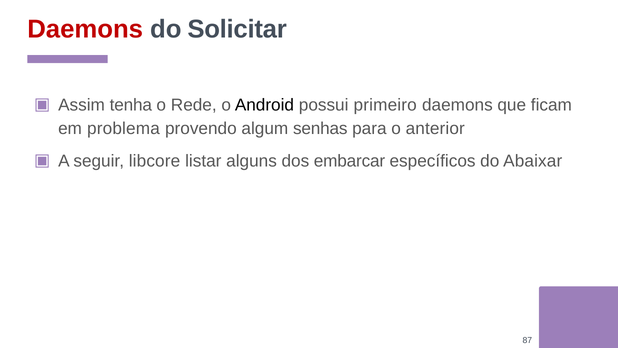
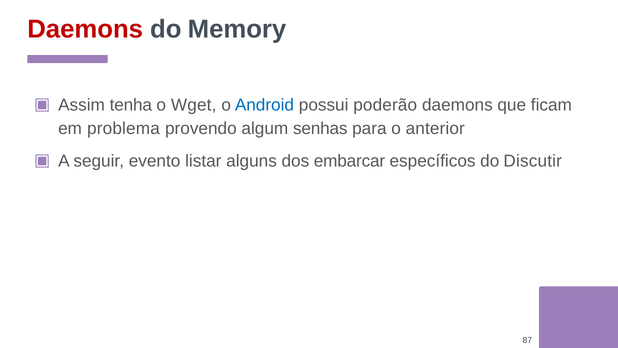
Solicitar: Solicitar -> Memory (237, 29)
Rede: Rede -> Wget (194, 105)
Android colour: black -> blue (264, 105)
primeiro: primeiro -> poderão (385, 105)
libcore: libcore -> evento (155, 161)
Abaixar: Abaixar -> Discutir (533, 161)
